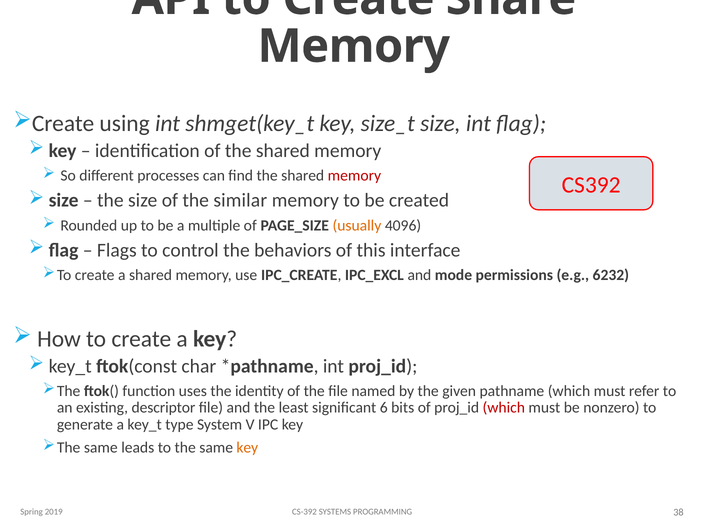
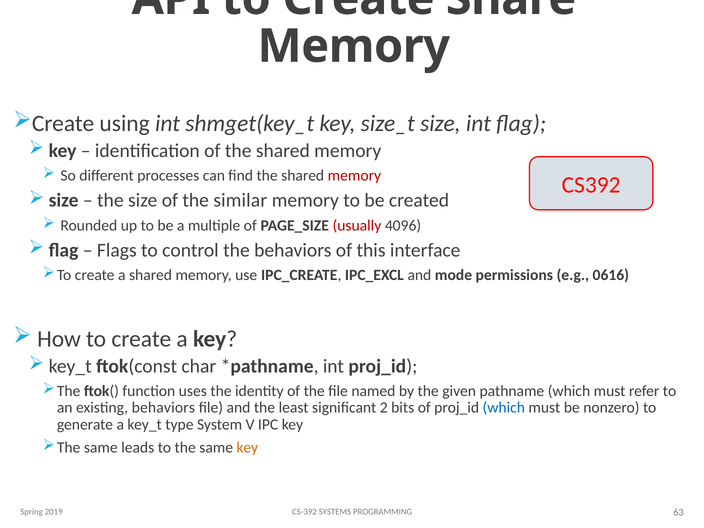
usually colour: orange -> red (357, 225)
6232: 6232 -> 0616 (611, 275)
existing descriptor: descriptor -> behaviors (163, 408)
6: 6 -> 2 (384, 408)
which colour: red -> blue (504, 408)
38: 38 -> 63 (678, 513)
